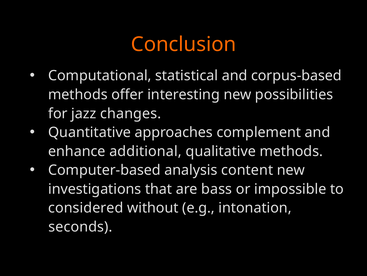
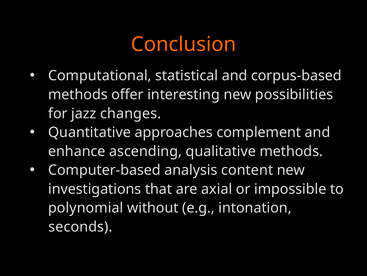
additional: additional -> ascending (146, 151)
bass: bass -> axial (217, 189)
considered: considered -> polynomial (86, 207)
